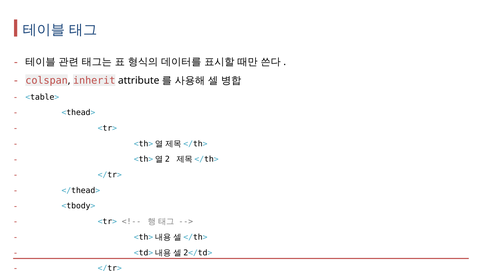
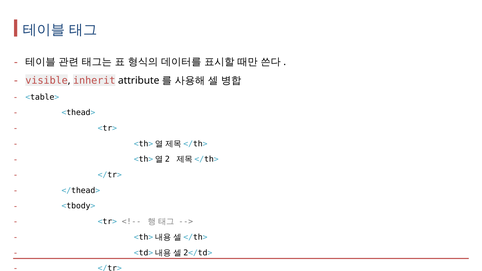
colspan: colspan -> visible (47, 80)
